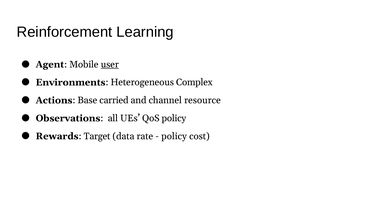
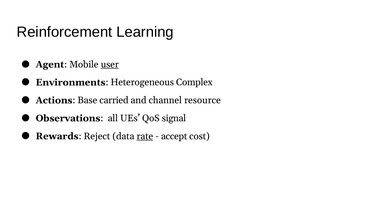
QoS policy: policy -> signal (174, 118)
Target: Target -> Reject (97, 136)
rate underline: none -> present (145, 136)
policy: policy -> accept (174, 136)
